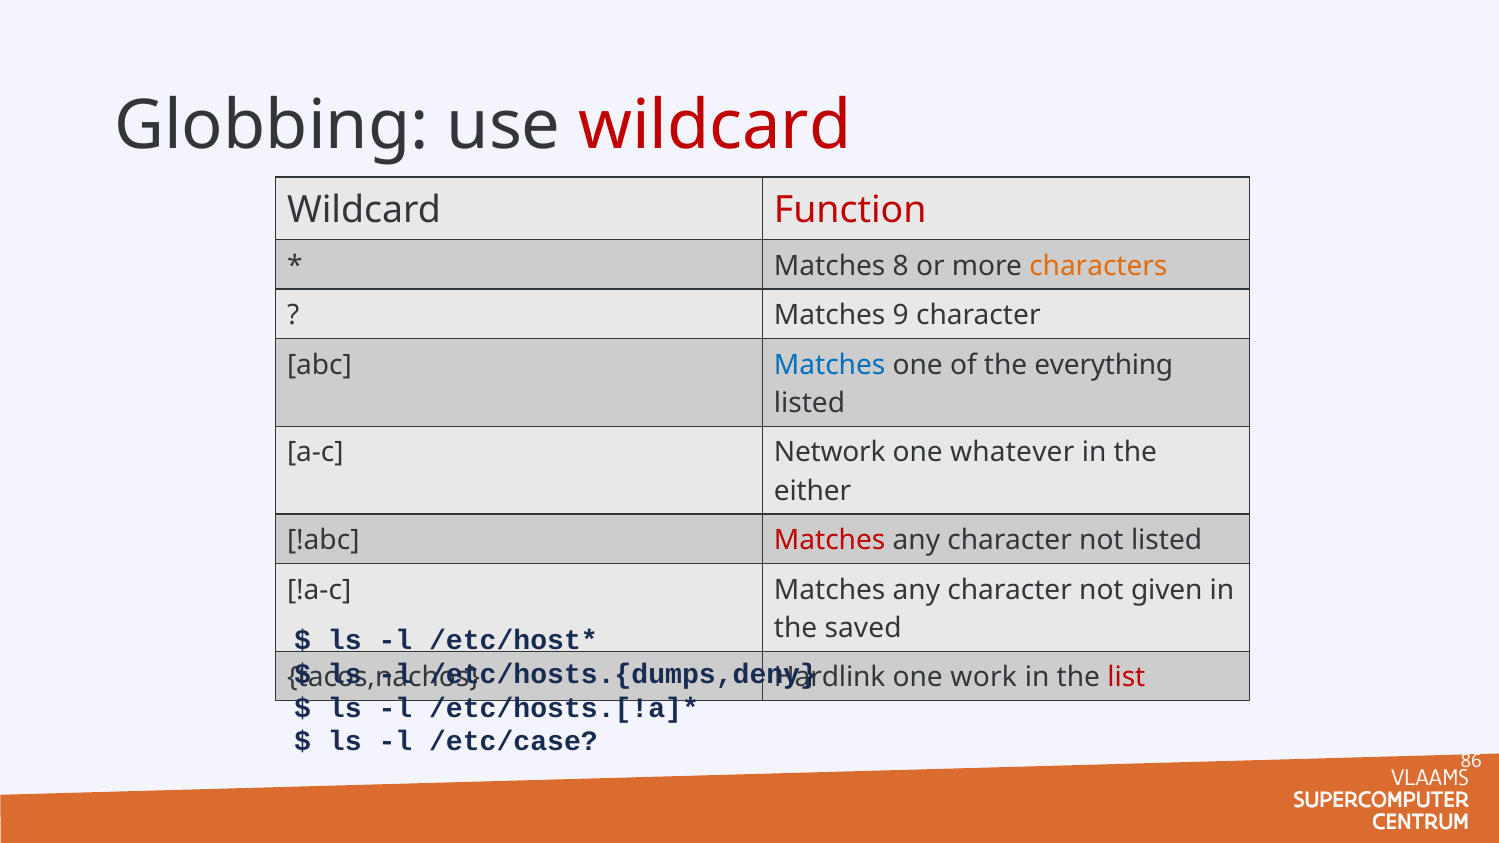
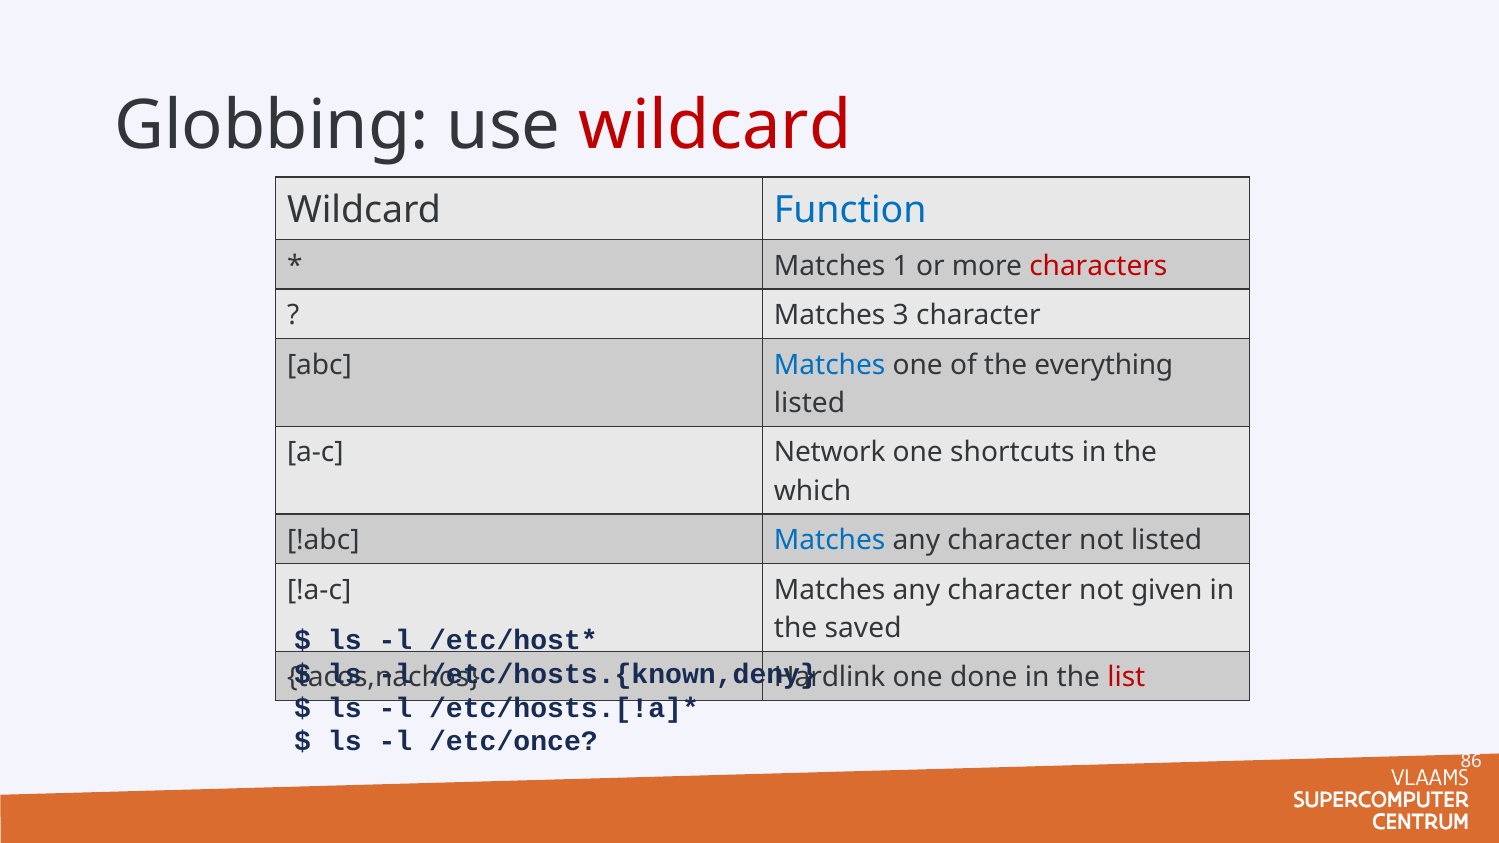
Function colour: red -> blue (850, 210)
8: 8 -> 1 (901, 266)
characters colour: orange -> red (1098, 266)
9: 9 -> 3 (901, 315)
whatever: whatever -> shortcuts (1012, 453)
either: either -> which (813, 491)
Matches colour: red -> blue (830, 540)
/etc/hosts.{dumps,deny: /etc/hosts.{dumps,deny -> /etc/hosts.{known,deny (623, 674)
work: work -> done (984, 678)
/etc/case: /etc/case -> /etc/once (513, 742)
